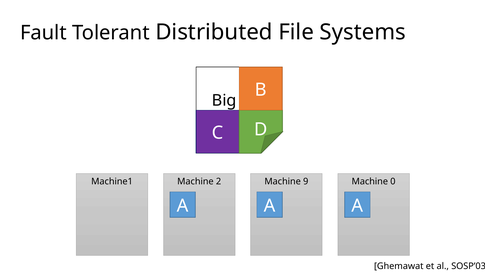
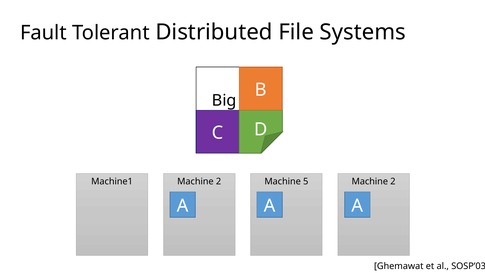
9: 9 -> 5 (306, 181)
0: 0 -> 2 (393, 181)
